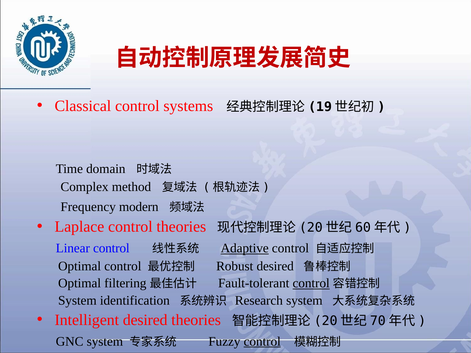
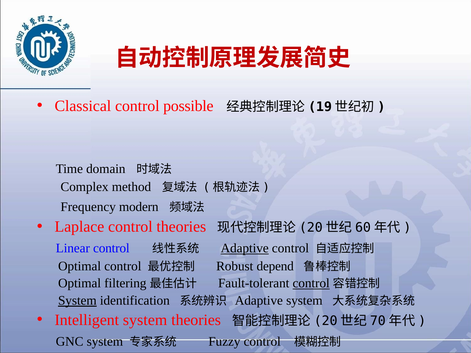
systems: systems -> possible (188, 106)
Robust desired: desired -> depend (275, 266)
System underline: none -> present (77, 301)
Research: Research -> Adaptive (259, 301)
Intelligent desired: desired -> system (145, 320)
control underline: present -> none (262, 342)
